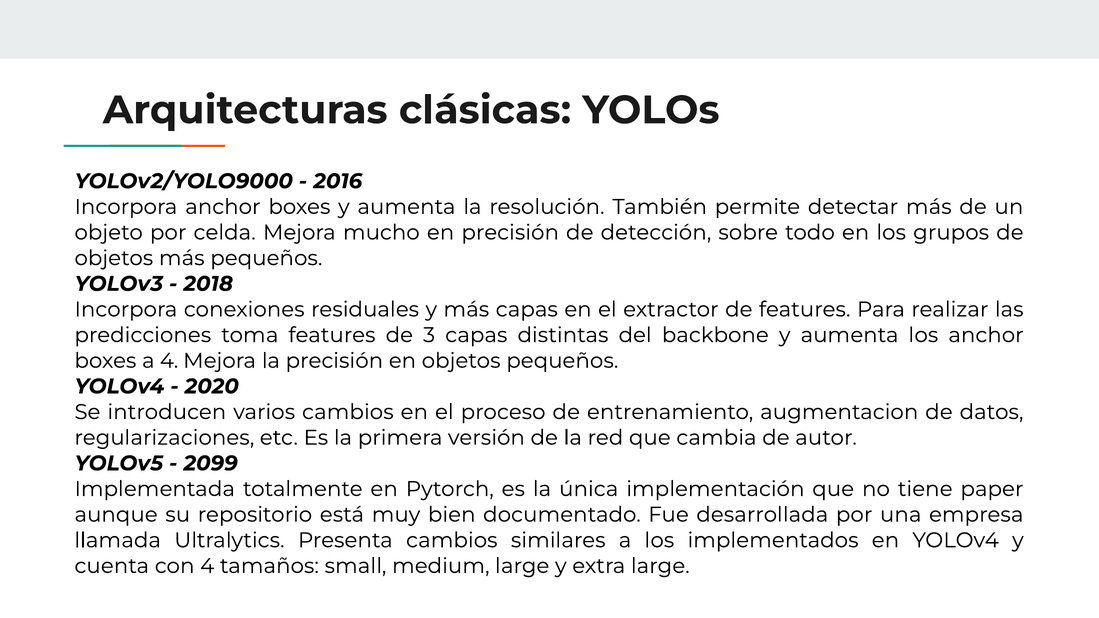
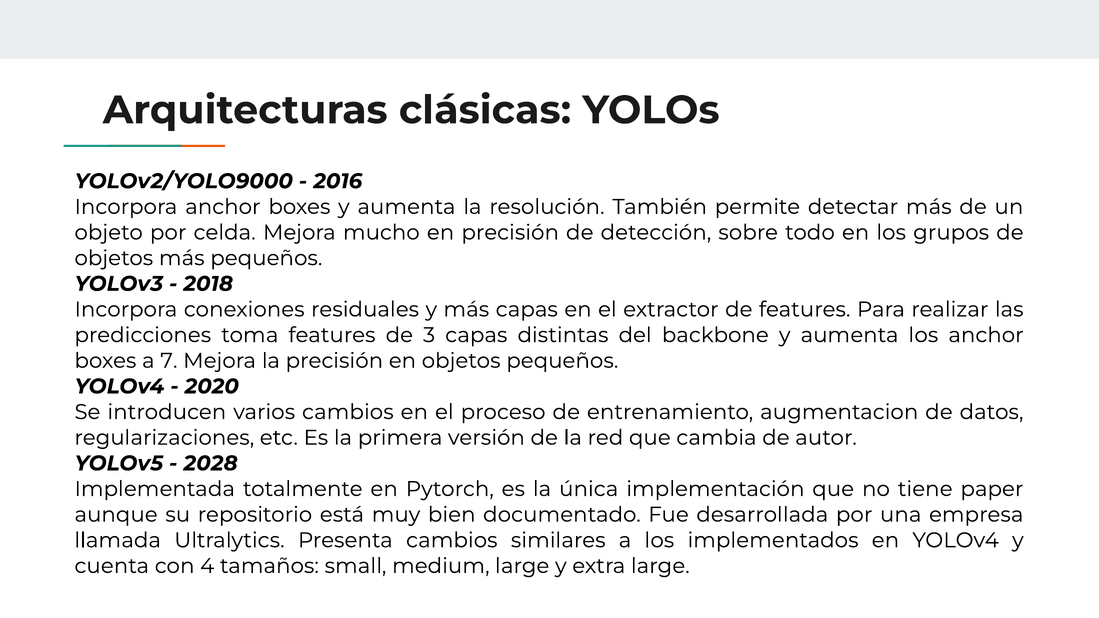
a 4: 4 -> 7 (169, 361)
2099: 2099 -> 2028 (211, 463)
